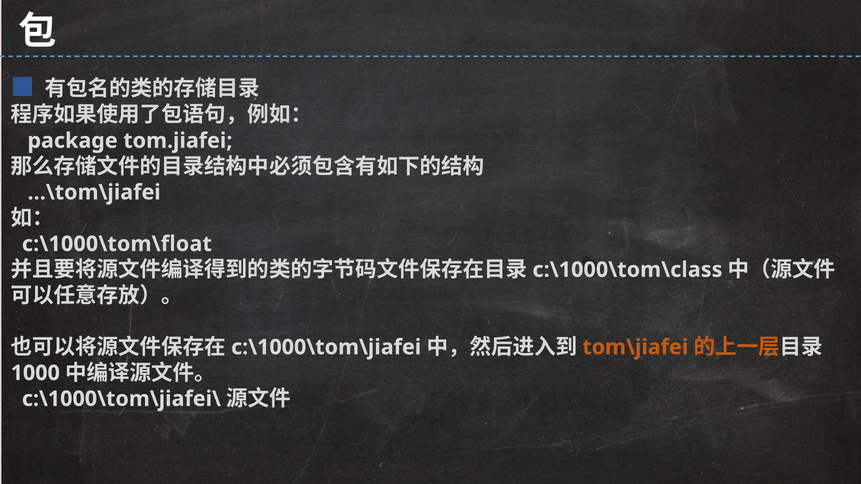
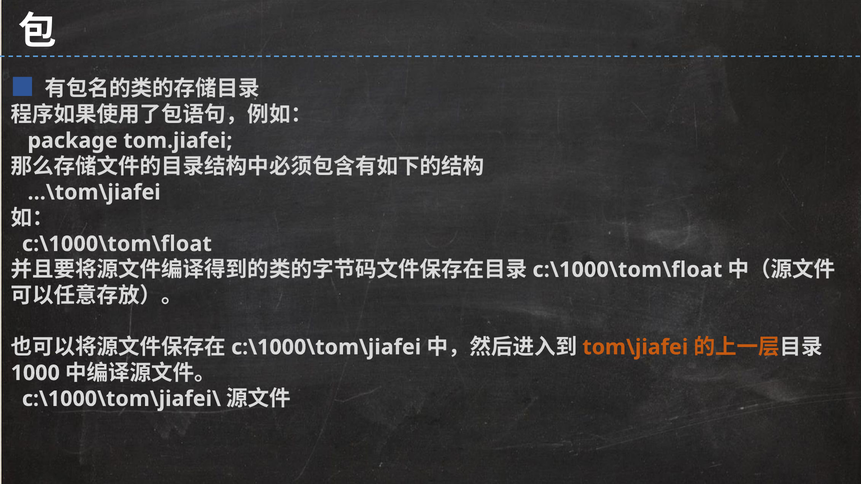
c:\1000\tom\class: c:\1000\tom\class -> c:\1000\tom\float (627, 270)
